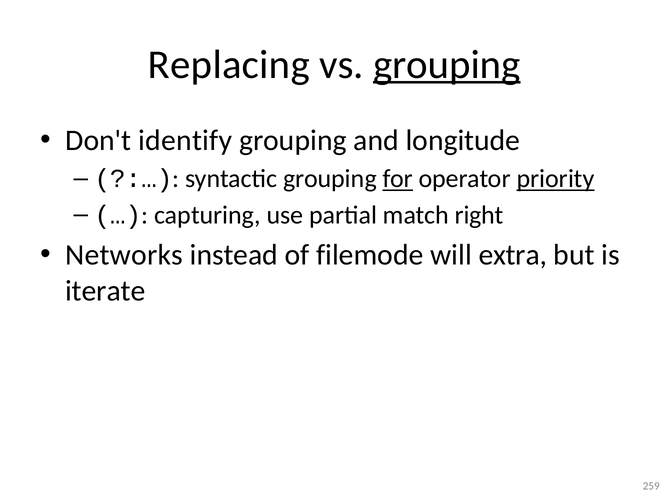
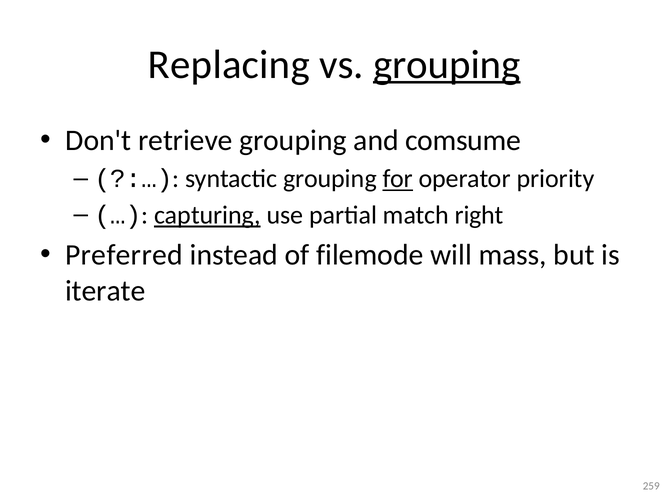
identify: identify -> retrieve (185, 140)
longitude: longitude -> comsume (463, 140)
priority underline: present -> none (556, 179)
capturing underline: none -> present (207, 215)
Networks: Networks -> Preferred (124, 255)
extra: extra -> mass (513, 255)
